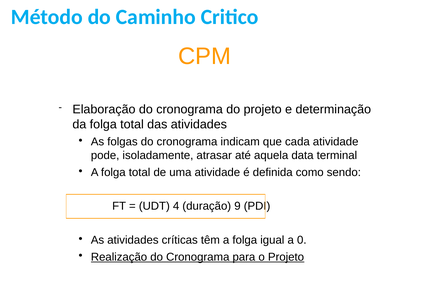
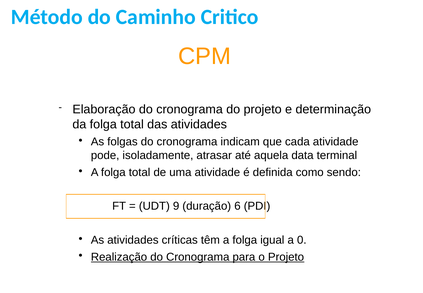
4: 4 -> 9 (176, 206)
9: 9 -> 6 (237, 206)
